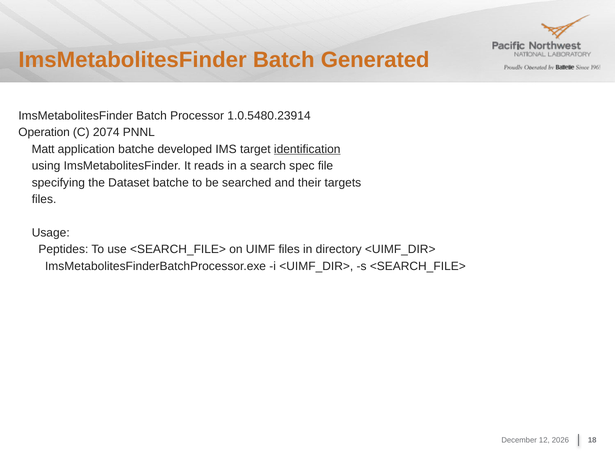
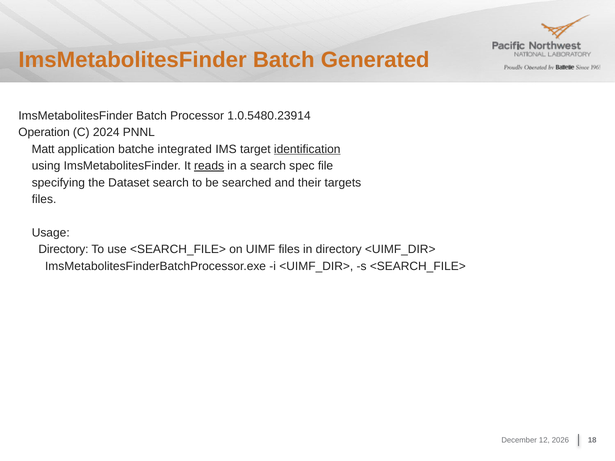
2074: 2074 -> 2024 (106, 132)
developed: developed -> integrated (185, 149)
reads underline: none -> present (209, 166)
Dataset batche: batche -> search (171, 183)
Peptides: Peptides -> Directory (63, 250)
